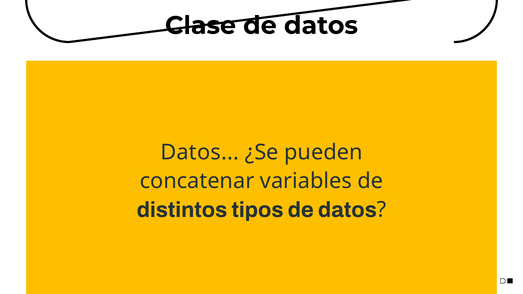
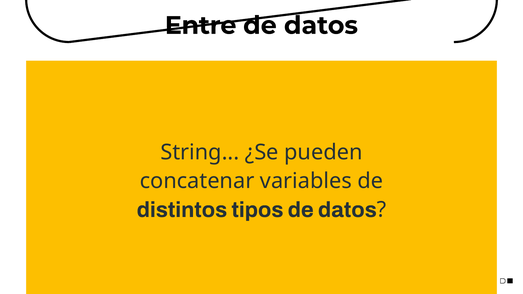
Clase: Clase -> Entre (201, 26)
Datos: Datos -> String (200, 152)
